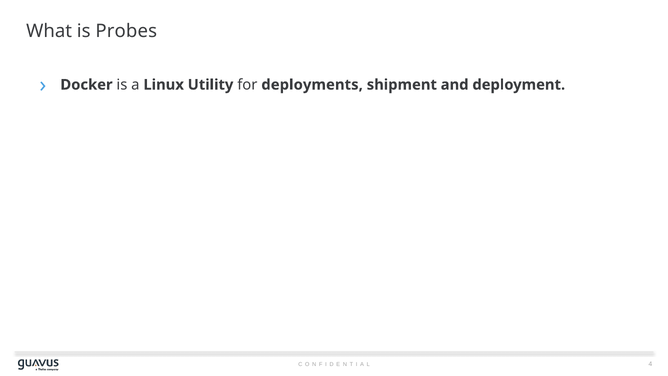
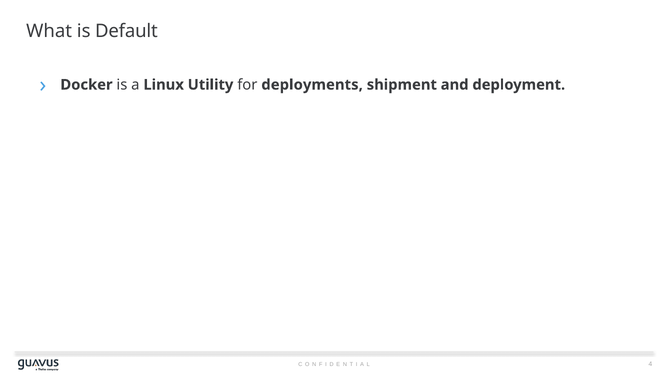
Probes: Probes -> Default (126, 31)
